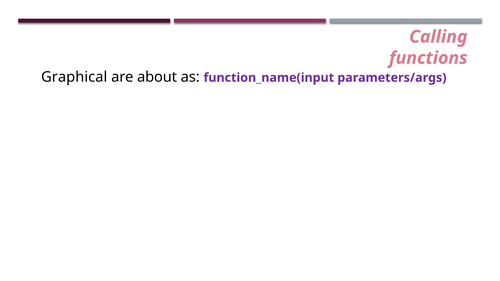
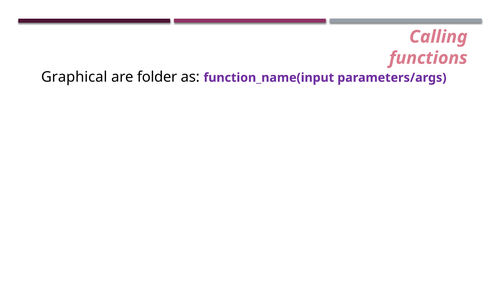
about: about -> folder (157, 77)
